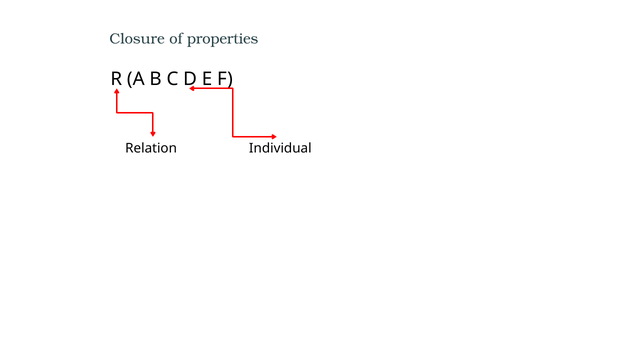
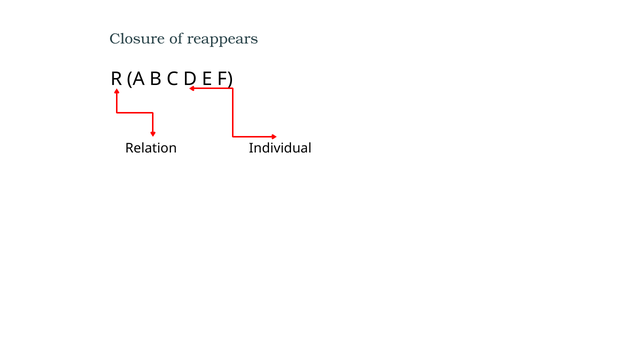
properties: properties -> reappears (223, 39)
